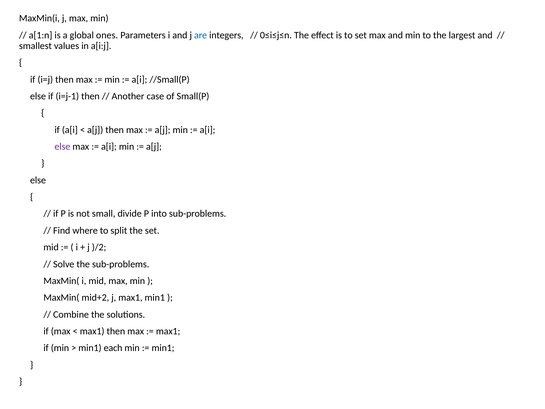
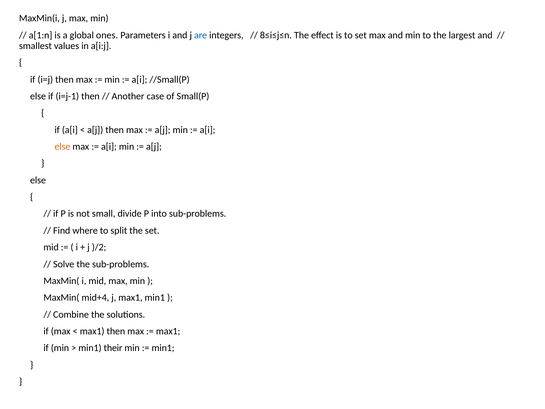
0≤i≤j≤n: 0≤i≤j≤n -> 8≤i≤j≤n (276, 35)
else colour: purple -> orange (62, 146)
mid+2: mid+2 -> mid+4 (95, 298)
each: each -> their (113, 348)
